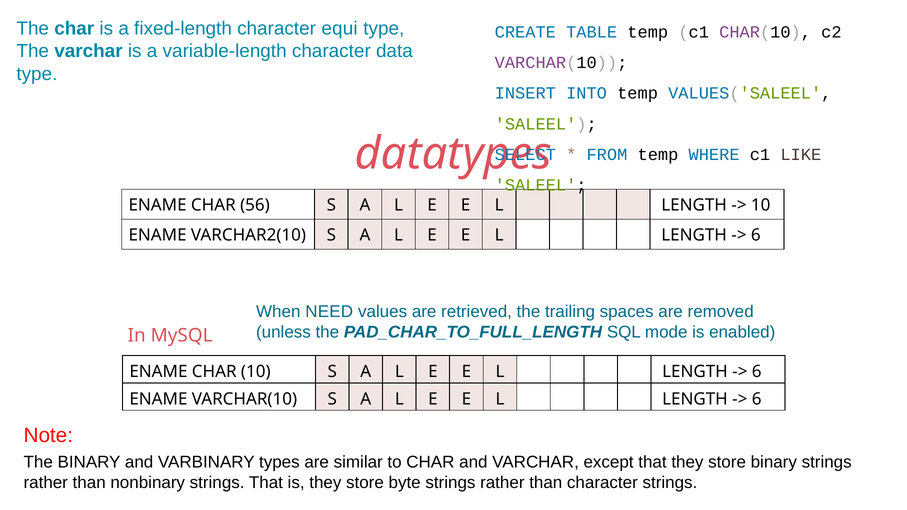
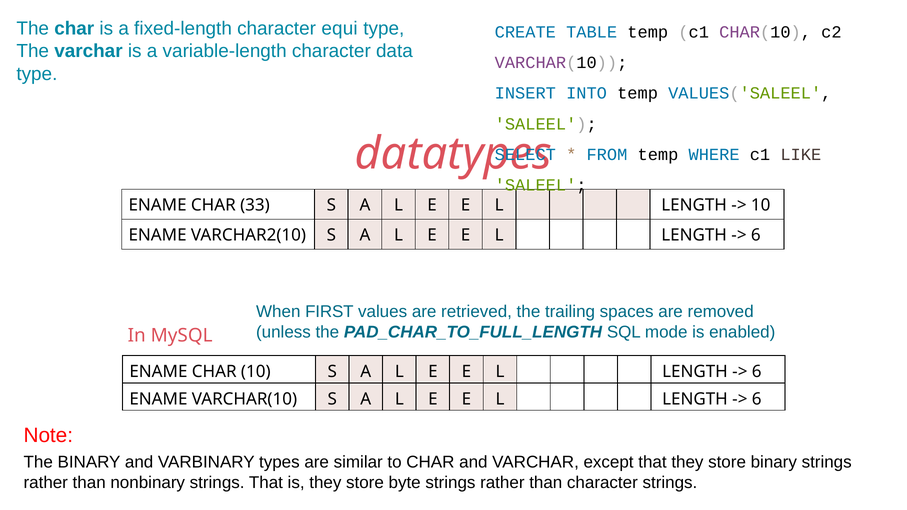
56: 56 -> 33 (255, 205)
NEED: NEED -> FIRST (329, 312)
